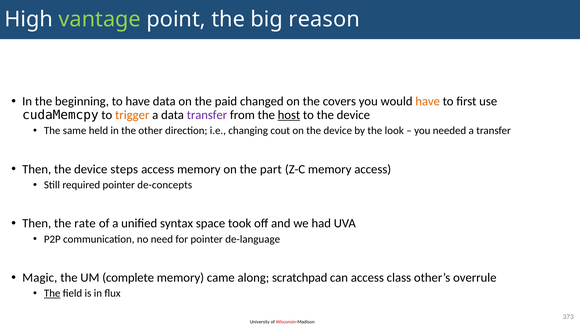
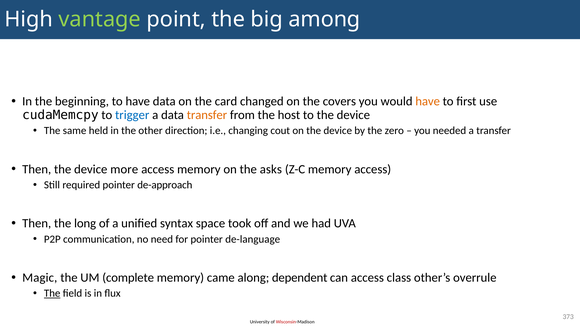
reason: reason -> among (324, 19)
paid: paid -> card (226, 101)
trigger colour: orange -> blue (132, 115)
transfer colour: purple -> orange (207, 115)
host underline: present -> none (289, 115)
look: look -> zero (394, 131)
steps: steps -> more (124, 169)
part: part -> asks (271, 169)
de-concepts: de-concepts -> de-approach (165, 185)
rate: rate -> long (85, 224)
scratchpad: scratchpad -> dependent (300, 278)
